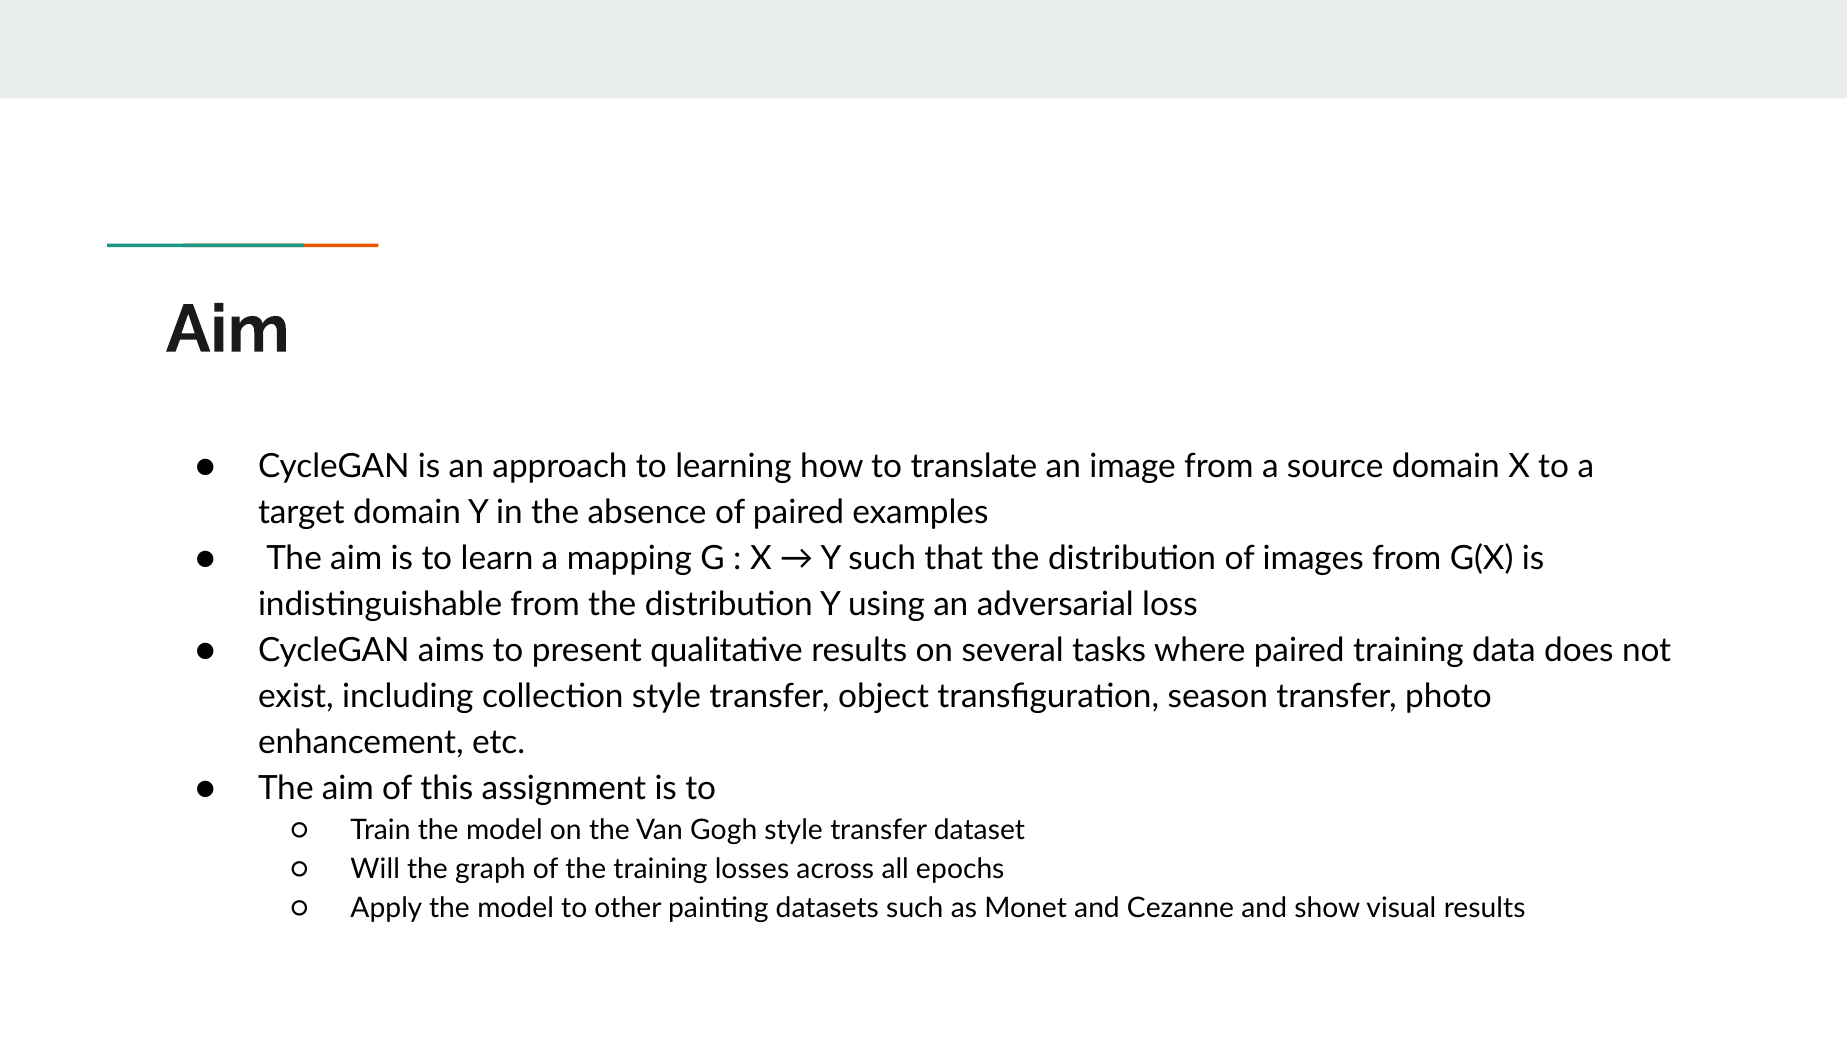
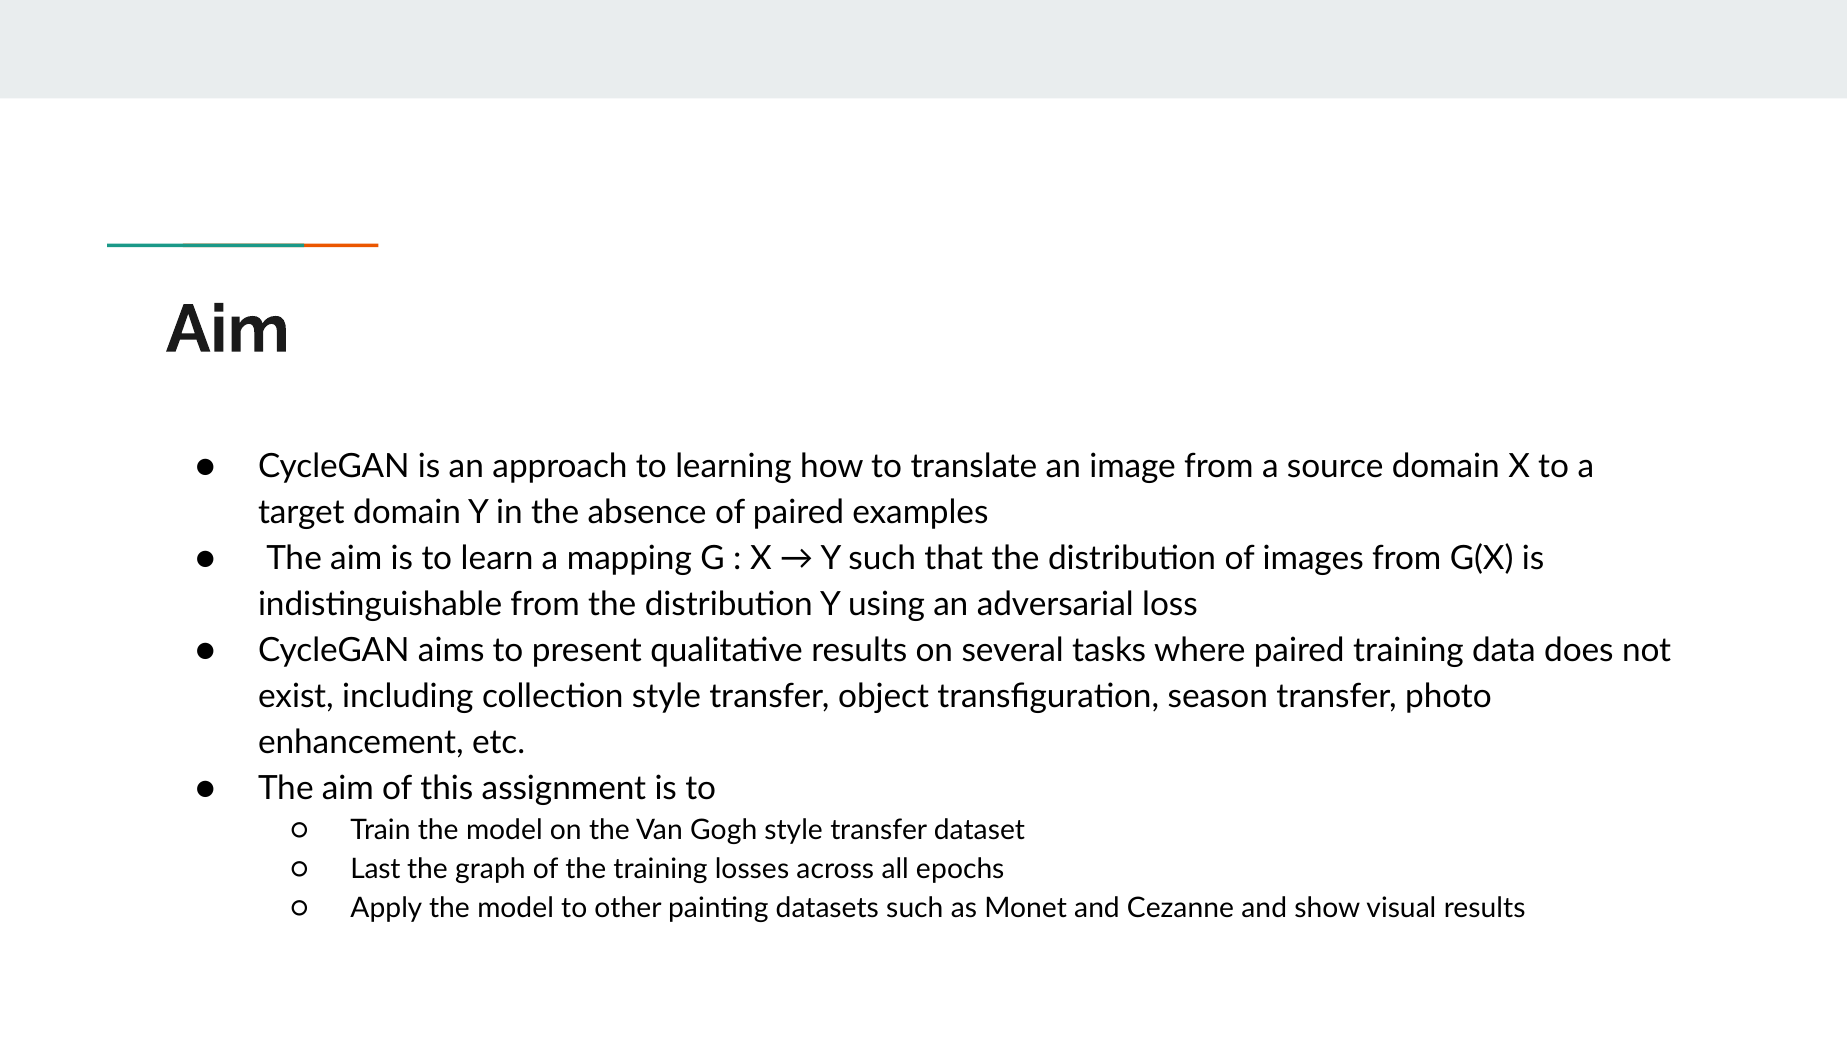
Will: Will -> Last (375, 869)
